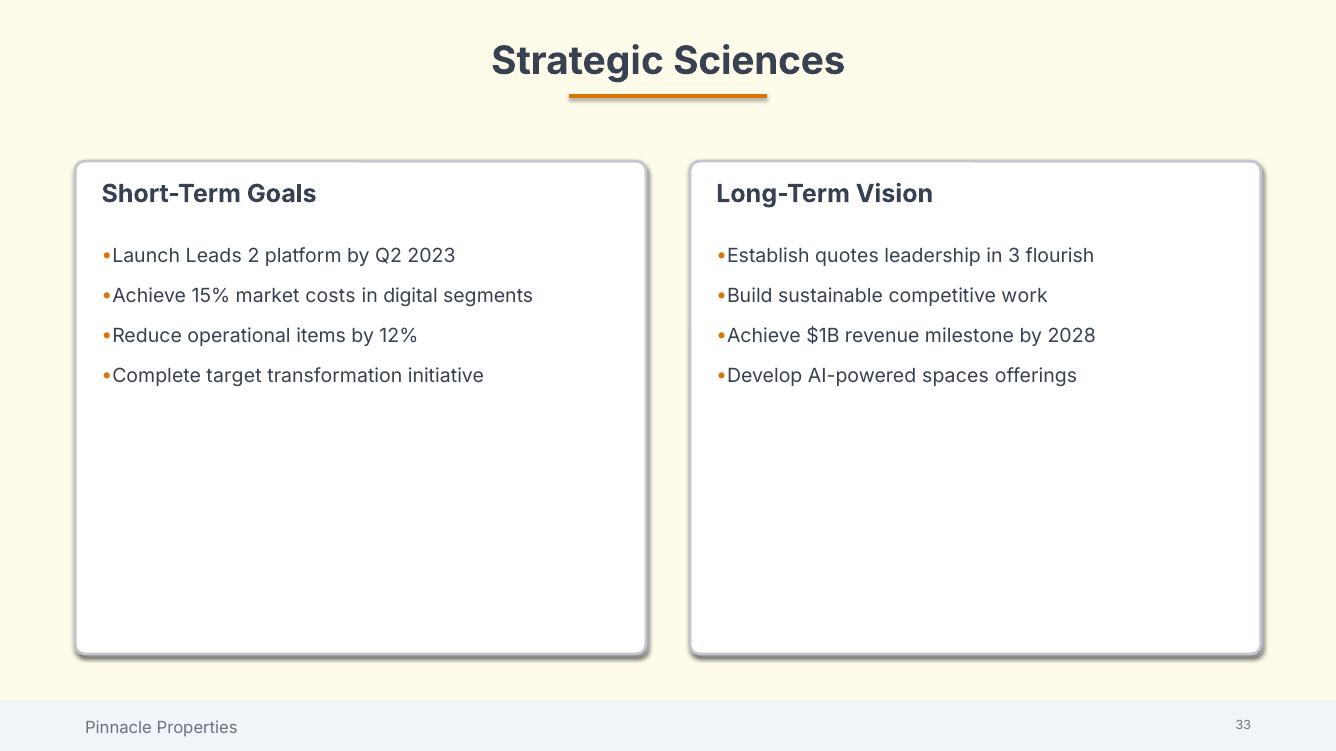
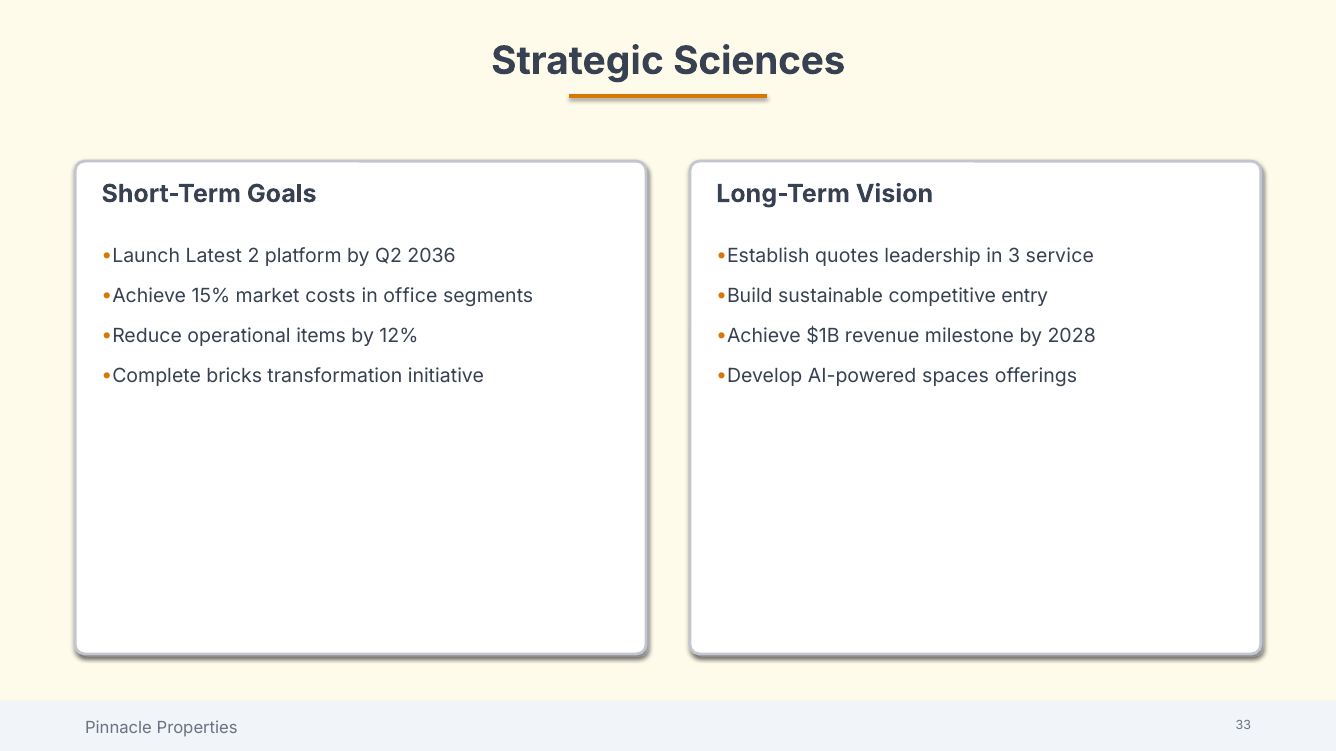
Leads: Leads -> Latest (214, 256)
2023: 2023 -> 2036 (432, 256)
flourish: flourish -> service (1060, 256)
digital: digital -> office (410, 296)
work: work -> entry (1025, 296)
target: target -> bricks (234, 376)
